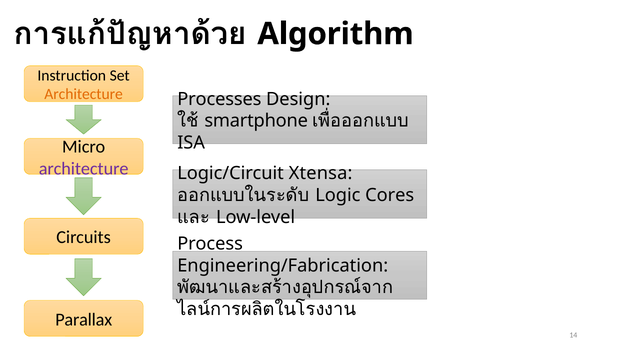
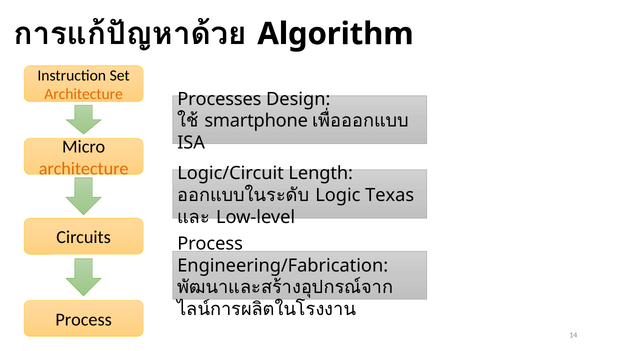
architecture colour: purple -> orange (84, 169)
Xtensa: Xtensa -> Length (321, 174)
Cores: Cores -> Texas (390, 195)
Parallax: Parallax -> Process (84, 320)
